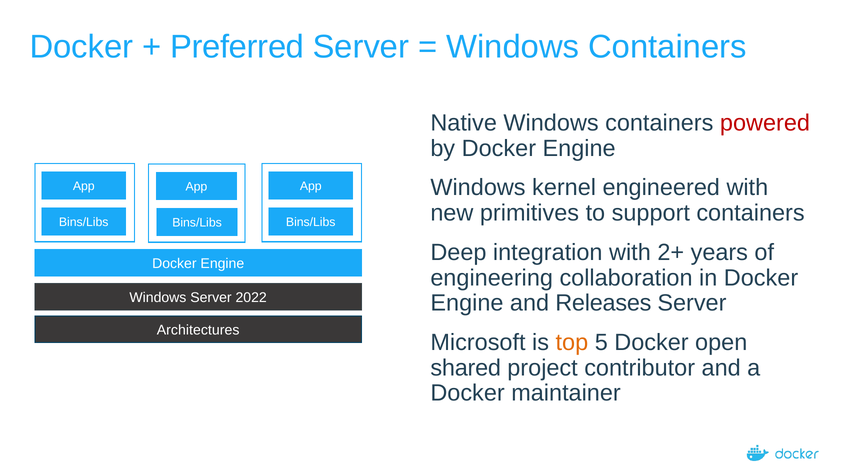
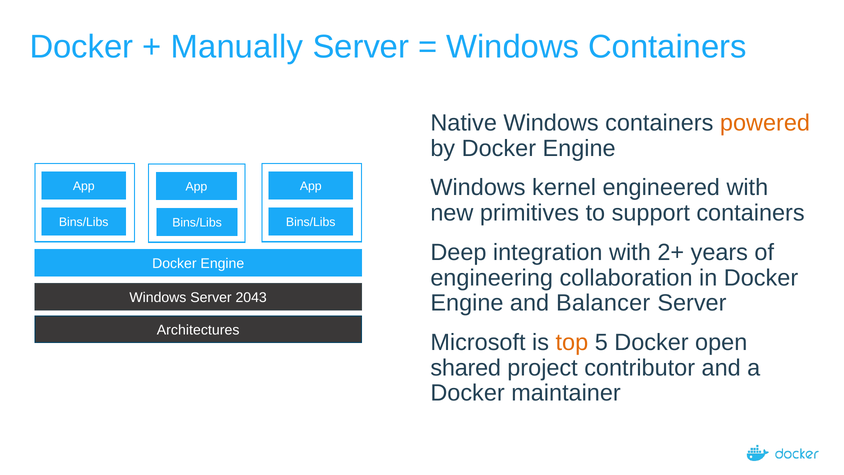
Preferred: Preferred -> Manually (237, 47)
powered colour: red -> orange (765, 123)
2022: 2022 -> 2043 (251, 298)
Releases: Releases -> Balancer (603, 303)
